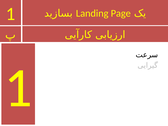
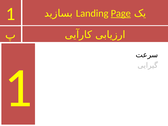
Page underline: none -> present (121, 13)
